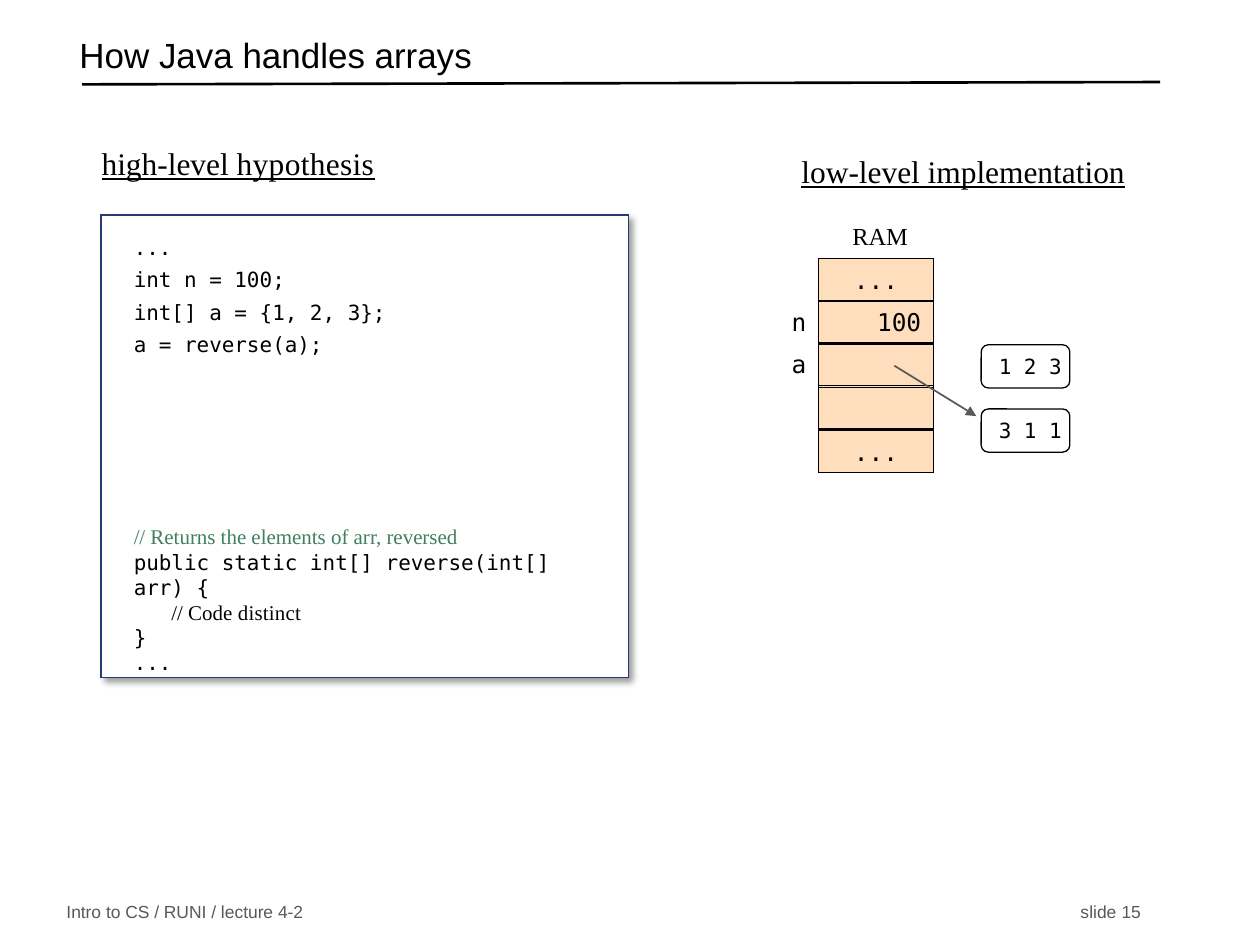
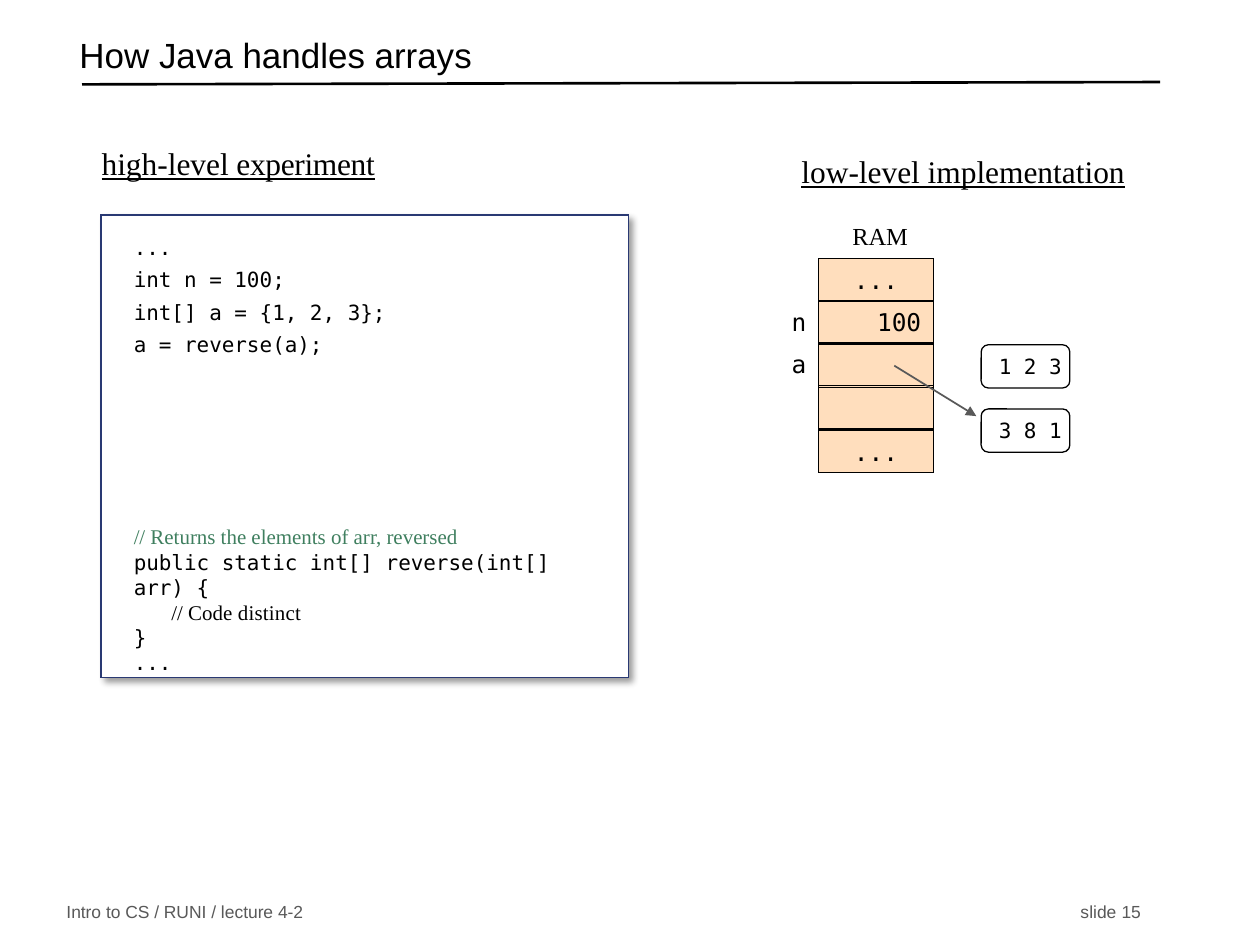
hypothesis: hypothesis -> experiment (306, 165)
3 1: 1 -> 8 (1030, 431)
